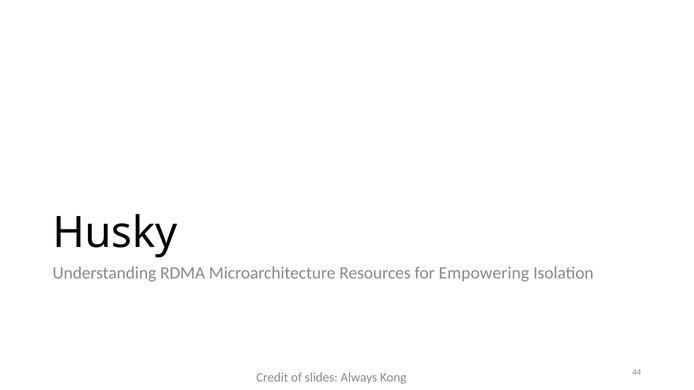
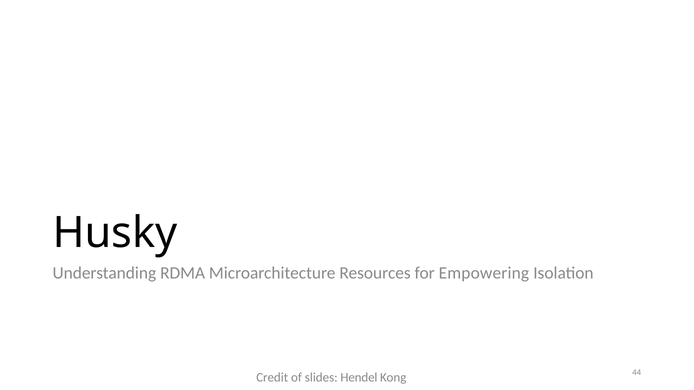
Always: Always -> Hendel (359, 378)
